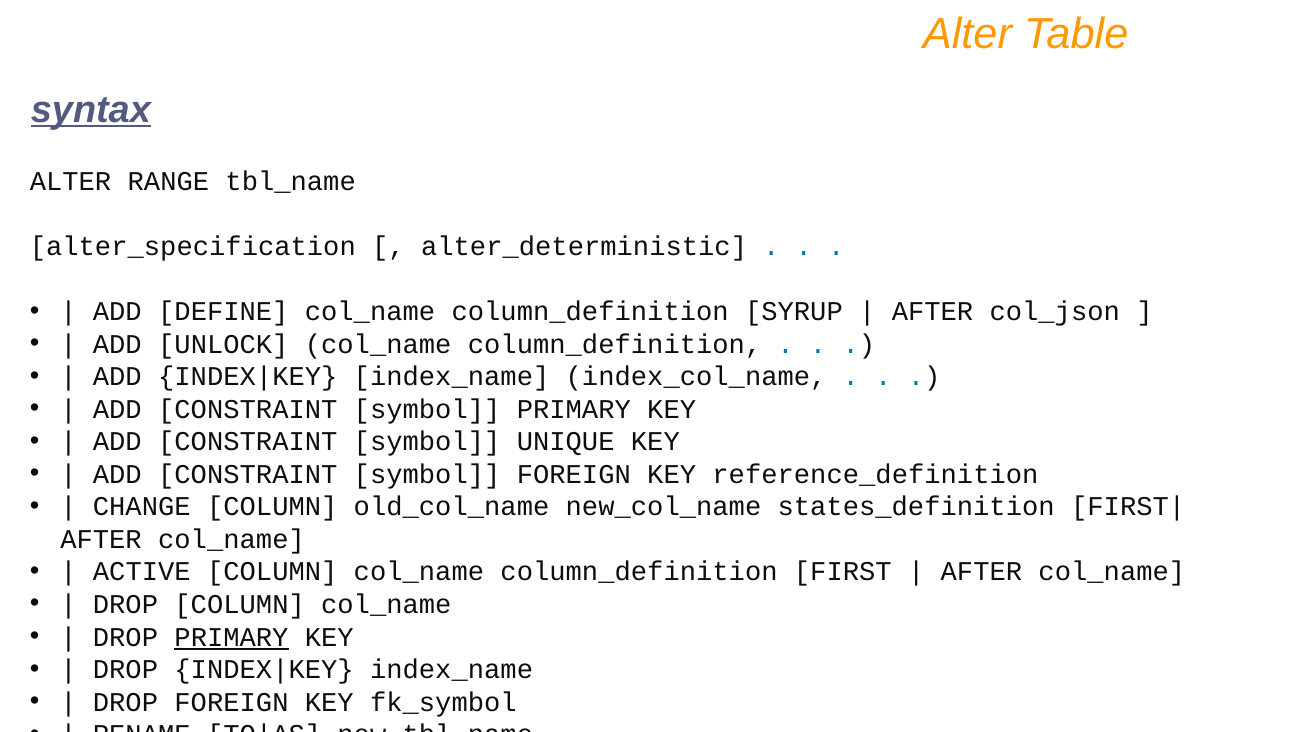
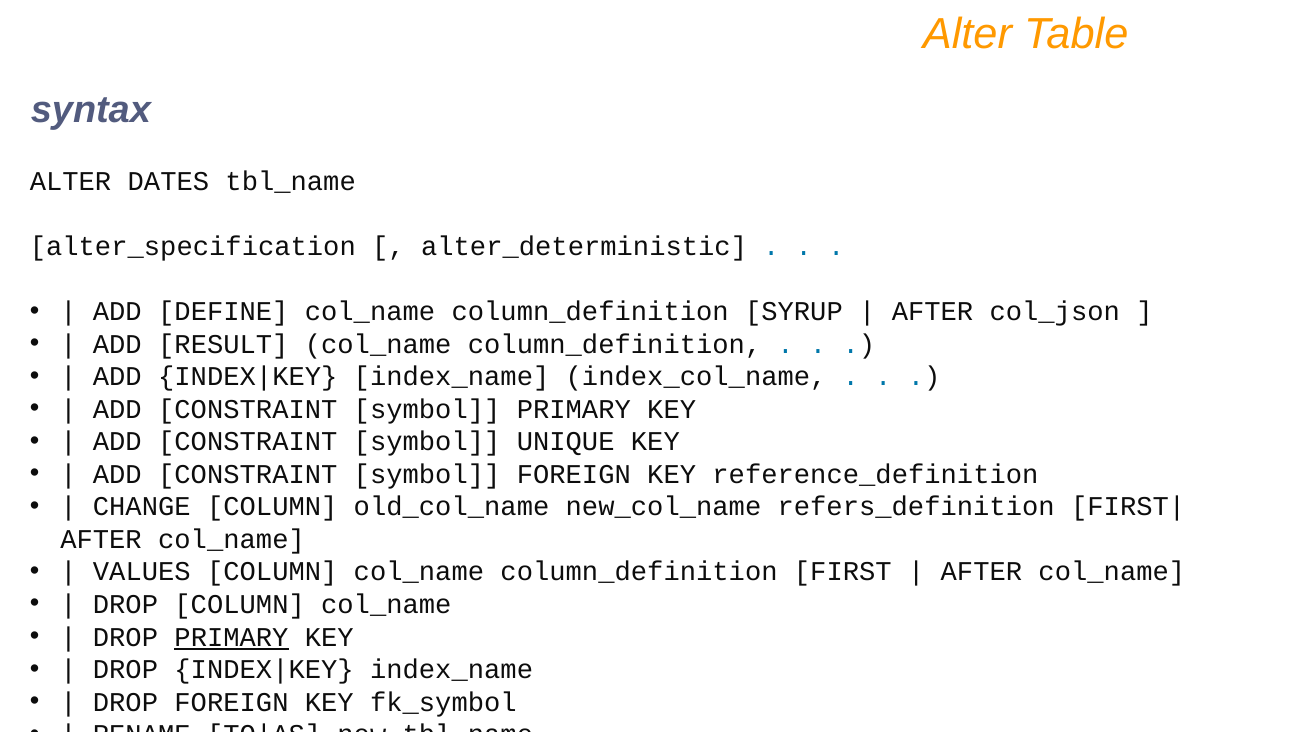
syntax underline: present -> none (91, 110)
RANGE: RANGE -> DATES (168, 181)
UNLOCK: UNLOCK -> RESULT (223, 344)
states_definition: states_definition -> refers_definition (916, 507)
ACTIVE: ACTIVE -> VALUES (142, 572)
